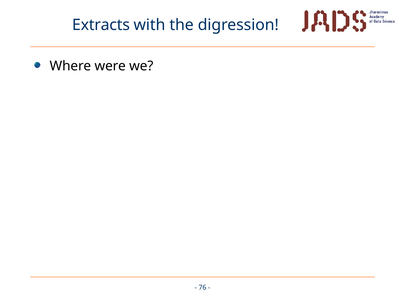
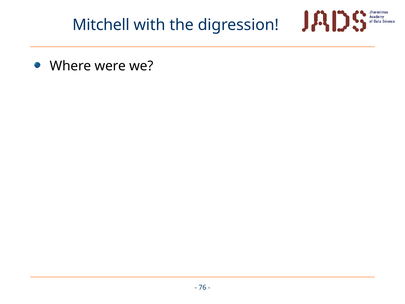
Extracts: Extracts -> Mitchell (101, 25)
